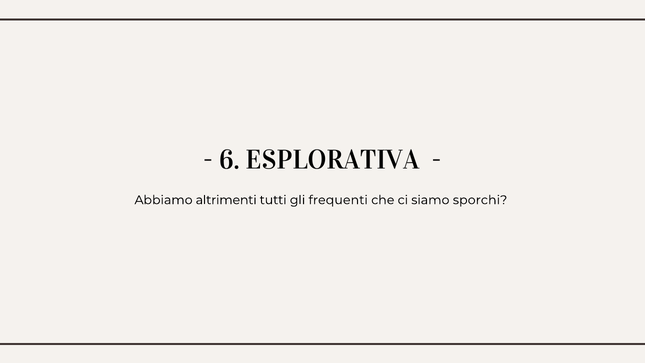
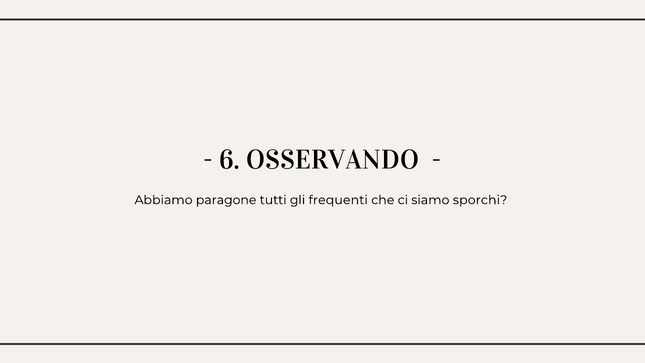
ESPLORATIVA: ESPLORATIVA -> OSSERVANDO (333, 160)
altrimenti: altrimenti -> paragone (226, 200)
